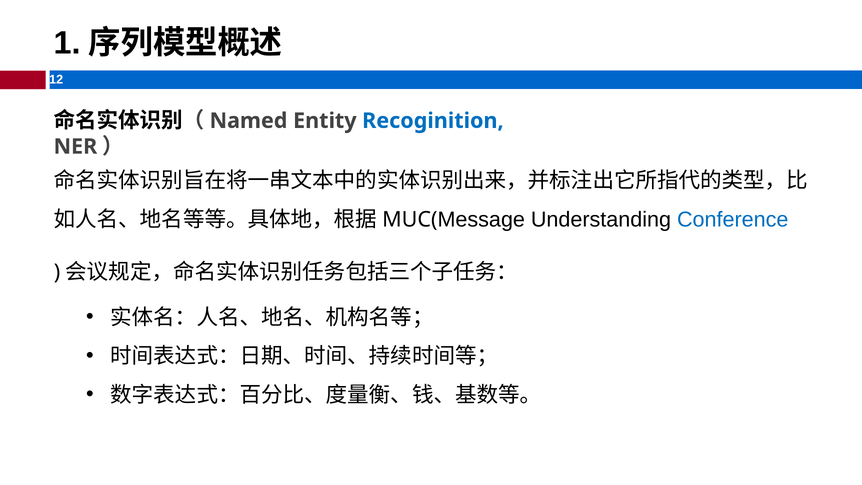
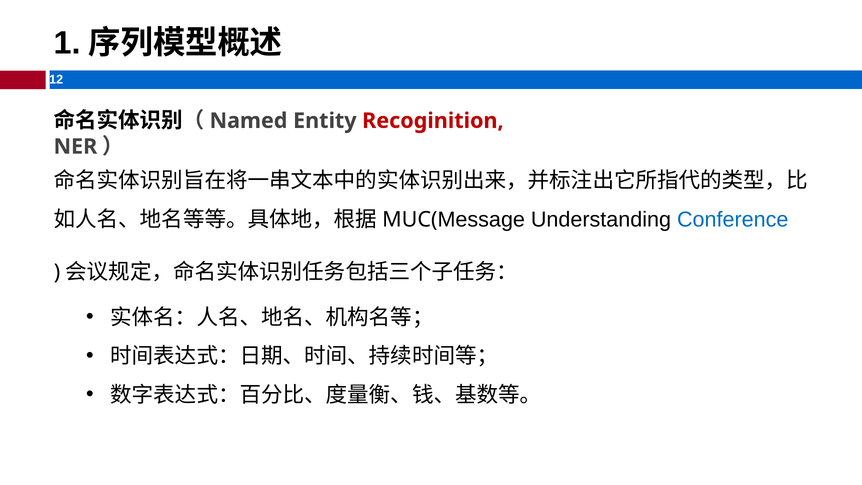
Recoginition colour: blue -> red (433, 121)
